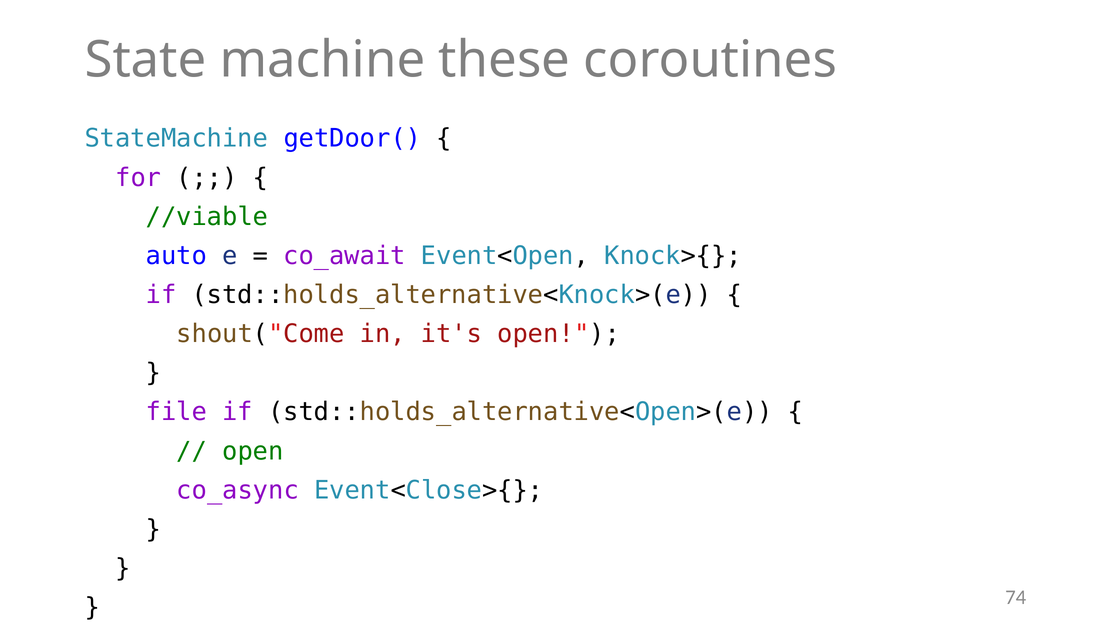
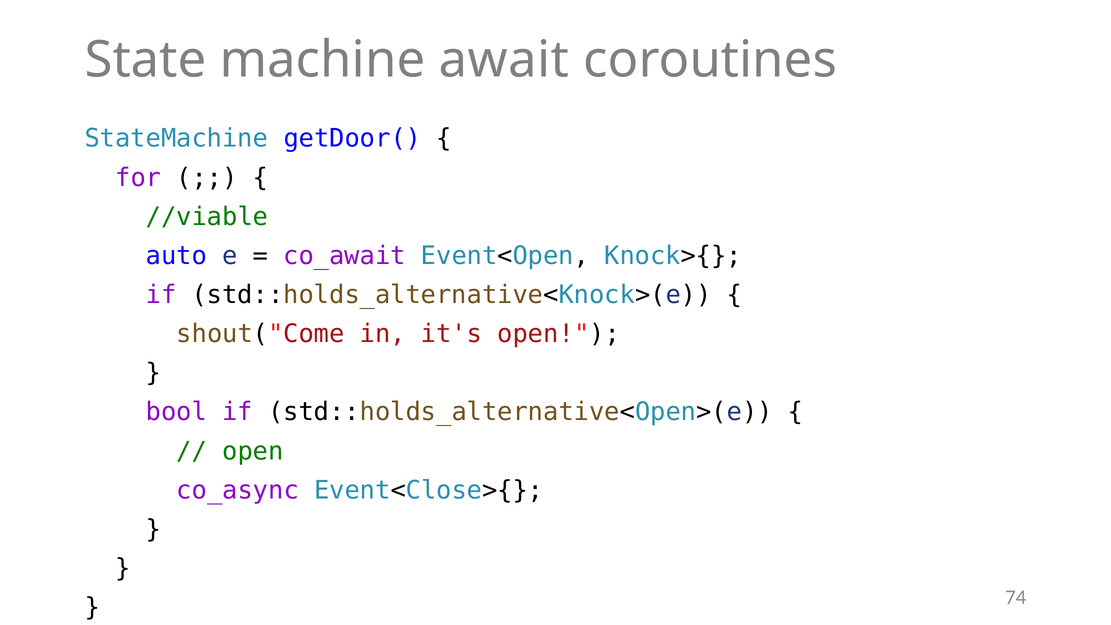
these: these -> await (504, 60)
file: file -> bool (176, 412)
